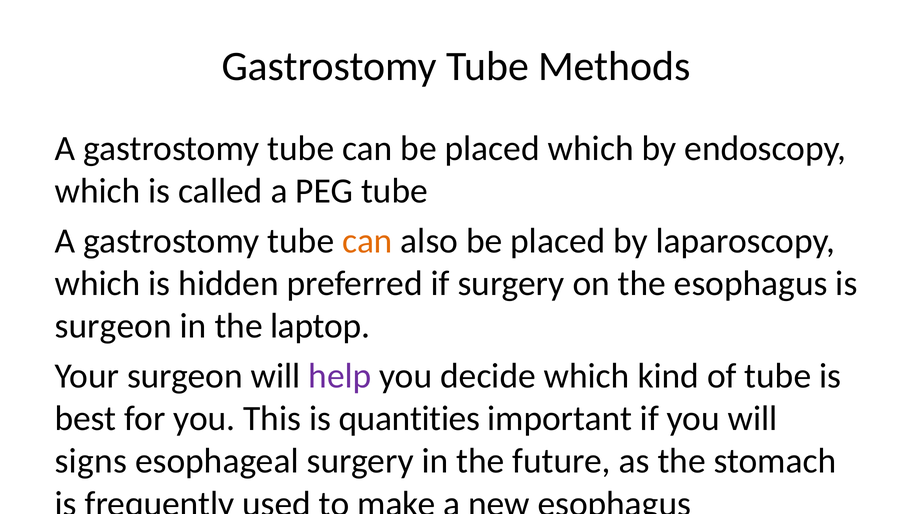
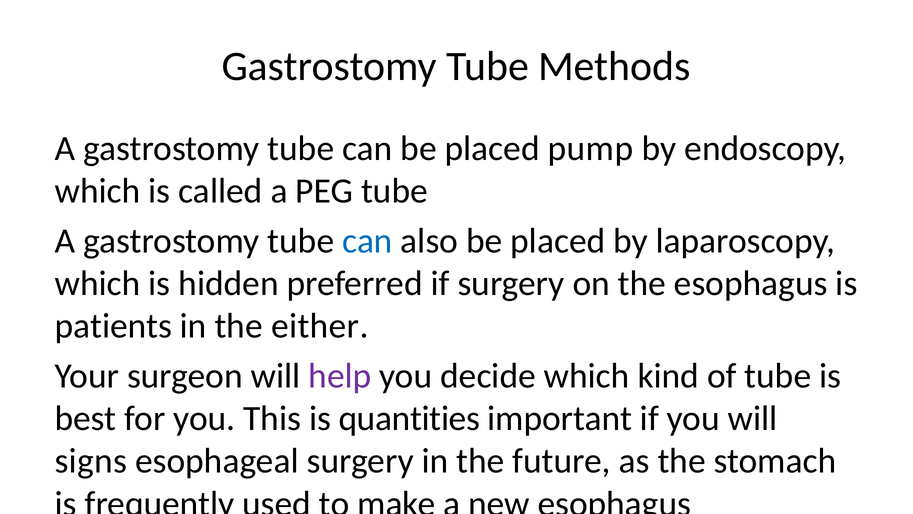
placed which: which -> pump (591, 148)
can colour: orange -> blue (367, 241)
surgeon: surgeon -> patients (113, 326)
laptop: laptop -> either (320, 326)
